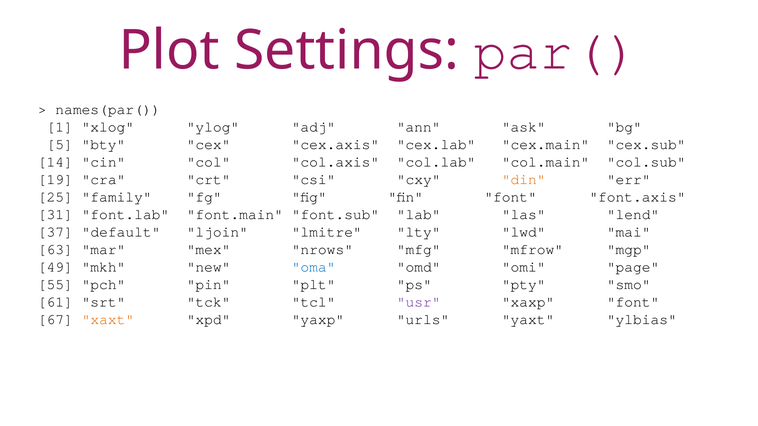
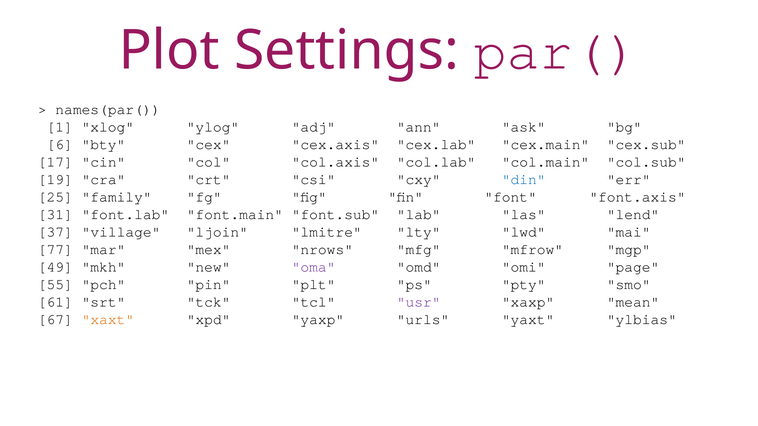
5: 5 -> 6 (60, 144)
14: 14 -> 17 (55, 162)
din colour: orange -> blue (524, 179)
default: default -> village (121, 232)
63: 63 -> 77 (55, 250)
oma colour: blue -> purple (314, 267)
xaxp font: font -> mean (633, 302)
